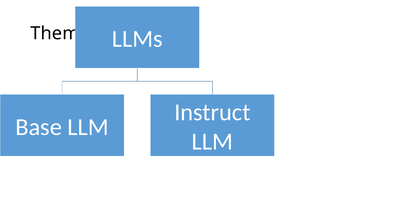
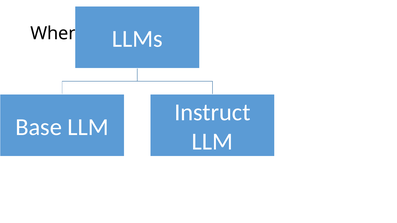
Them: Them -> When (55, 33)
